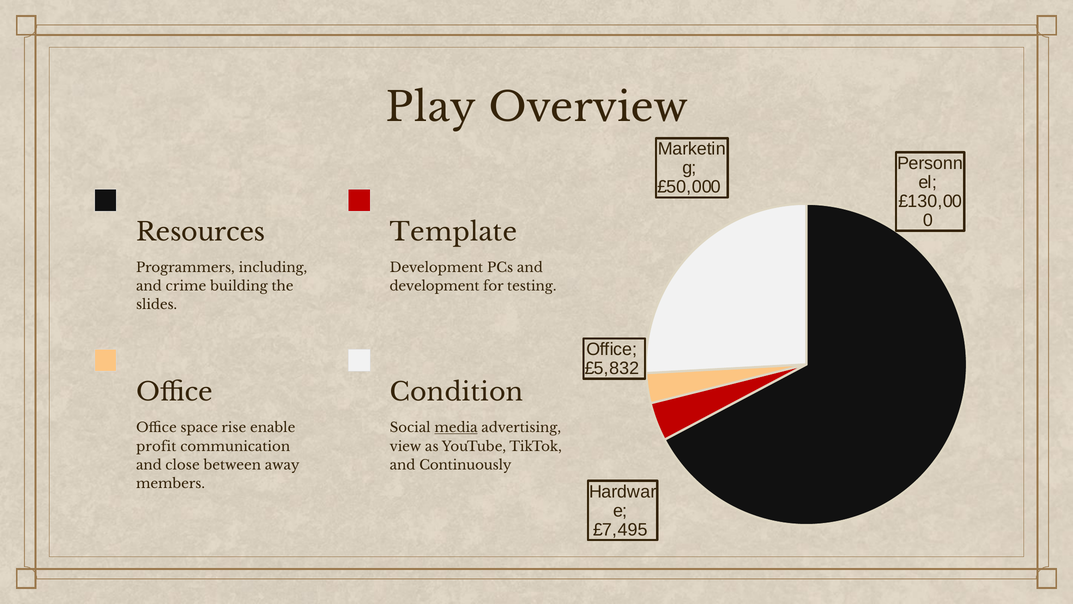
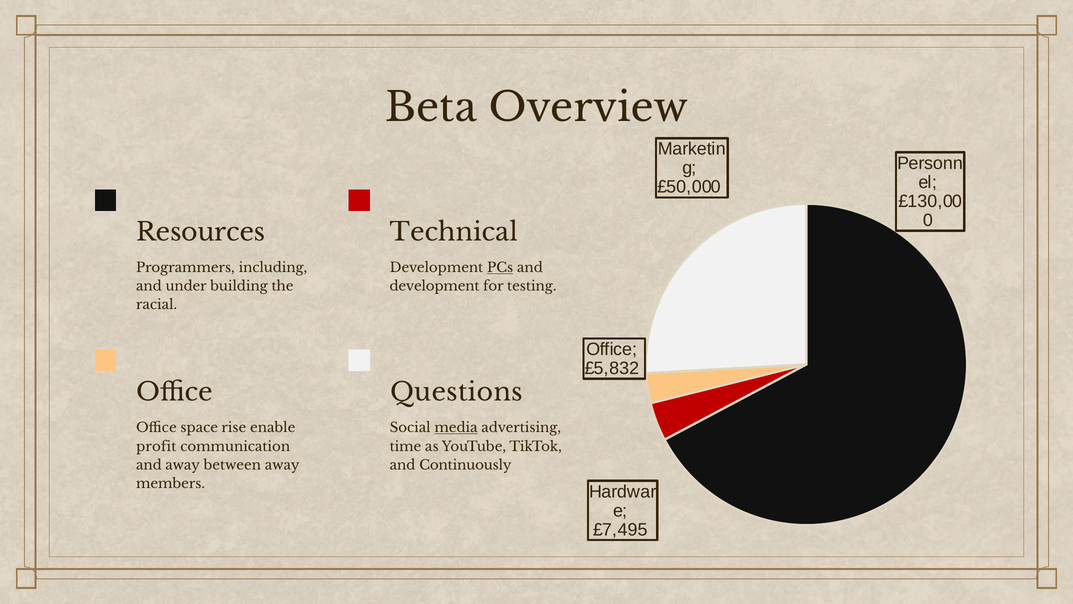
Play: Play -> Beta (431, 108)
Template: Template -> Technical (454, 232)
PCs underline: none -> present (500, 268)
crime: crime -> under (186, 286)
slides: slides -> racial (157, 305)
Condition: Condition -> Questions (457, 392)
view: view -> time (405, 446)
and close: close -> away (183, 465)
